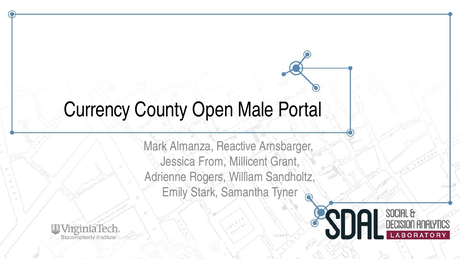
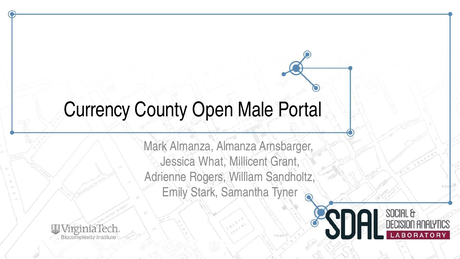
Almanza Reactive: Reactive -> Almanza (236, 146)
From: From -> What (212, 161)
